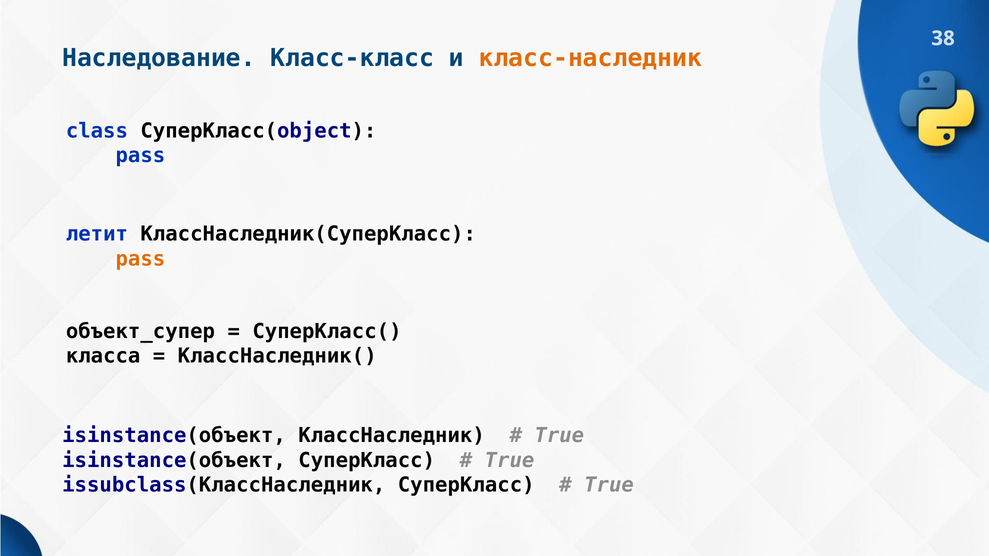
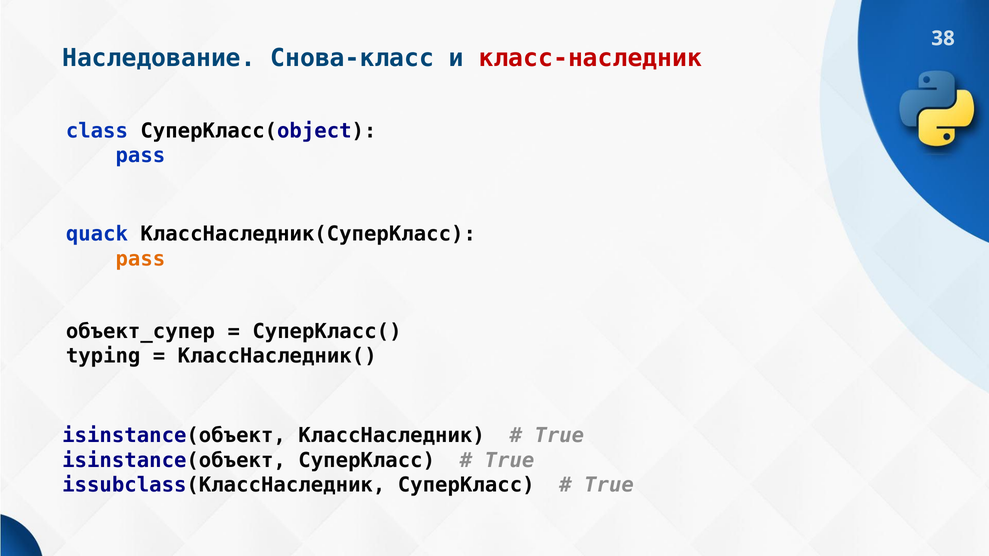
Класс-класс: Класс-класс -> Снова-класс (352, 58)
класс-наследник colour: orange -> red (590, 58)
летит: летит -> quack (97, 234)
класса: класса -> typing (103, 356)
